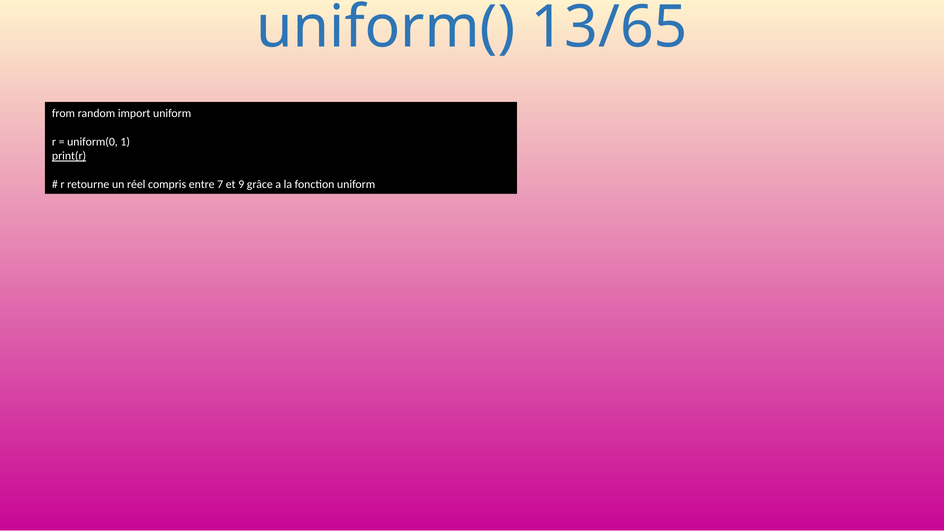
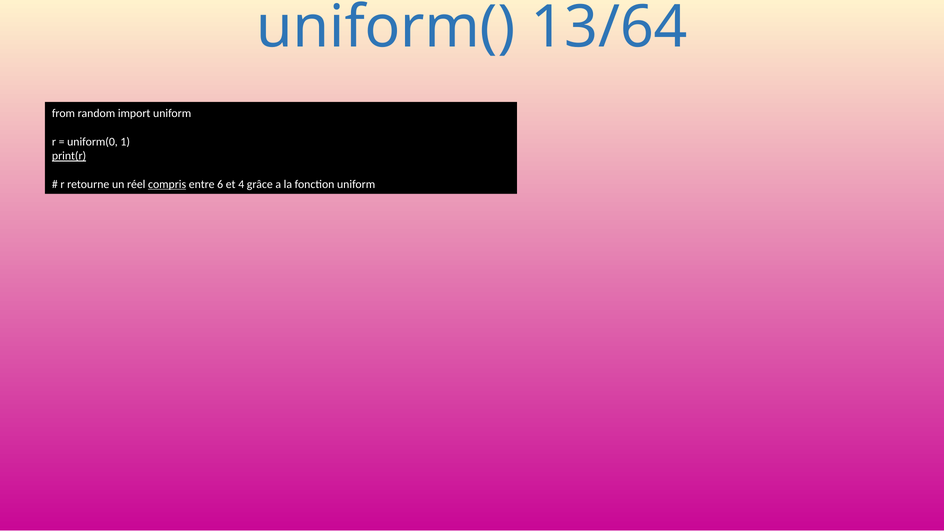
13/65: 13/65 -> 13/64 (609, 27)
compris underline: none -> present (167, 184)
7: 7 -> 6 (220, 184)
9: 9 -> 4 (241, 184)
